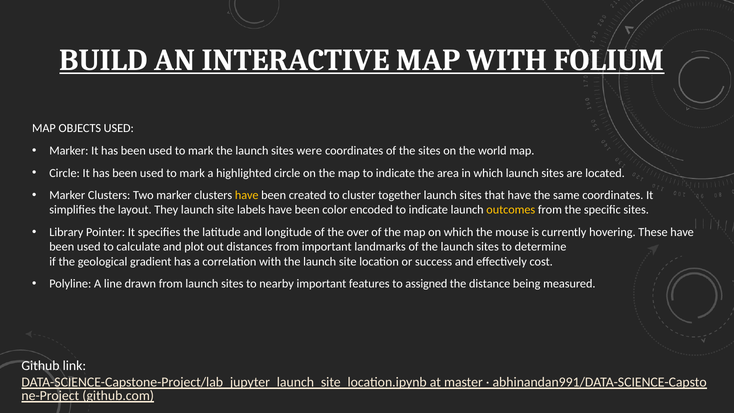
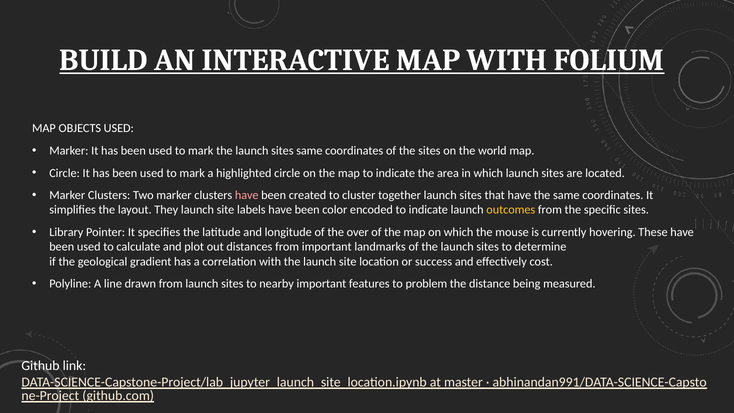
sites were: were -> same (309, 151)
have colour: yellow -> pink (247, 195)
assigned: assigned -> problem (426, 284)
